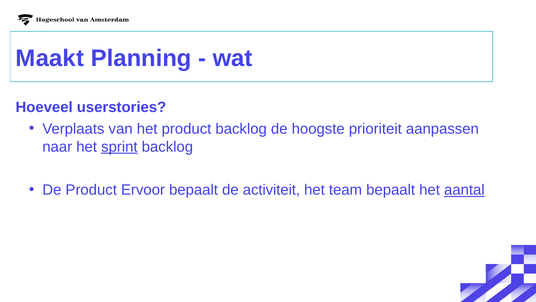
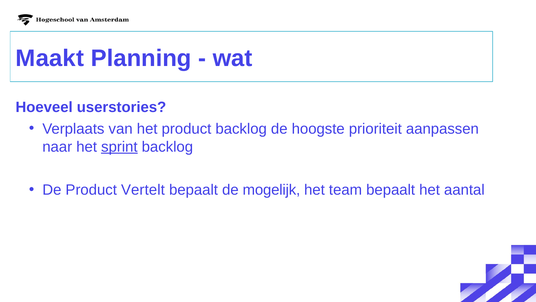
Ervoor: Ervoor -> Vertelt (143, 190)
activiteit: activiteit -> mogelijk (271, 190)
aantal underline: present -> none (464, 190)
